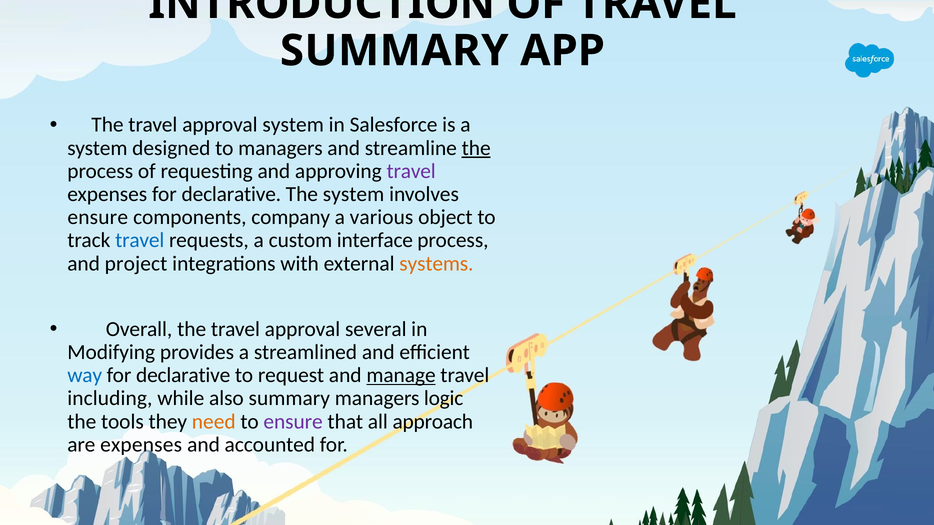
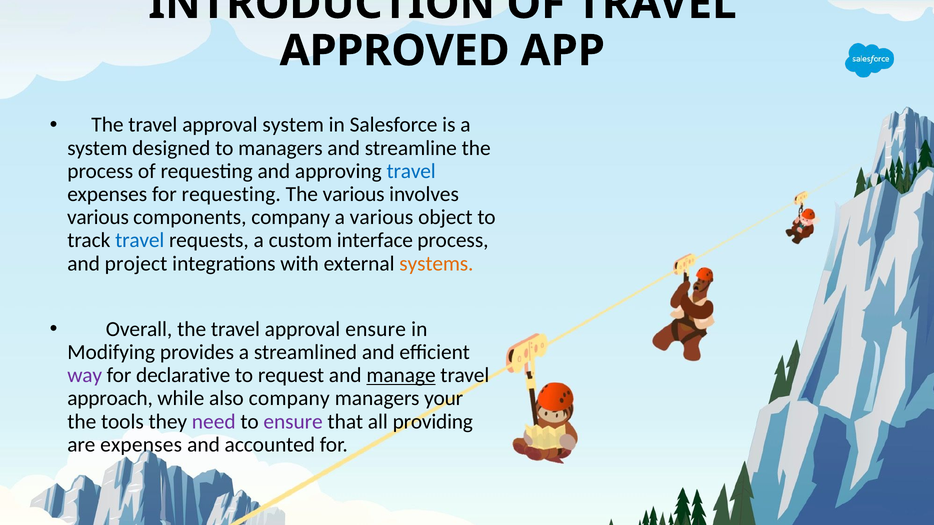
SUMMARY: SUMMARY -> APPROVED (395, 51)
the underline: present -> none (476, 148)
travel colour: purple -> blue (411, 171)
expenses for declarative: declarative -> requesting (231, 194)
The system: system -> various (354, 194)
ensure: ensure -> various (98, 217)
approval several: several -> ensure (376, 329)
way colour: blue -> purple (85, 376)
including: including -> approach (110, 399)
also summary: summary -> company (289, 399)
logic: logic -> your (444, 399)
need colour: orange -> purple (214, 422)
approach: approach -> providing (433, 422)
